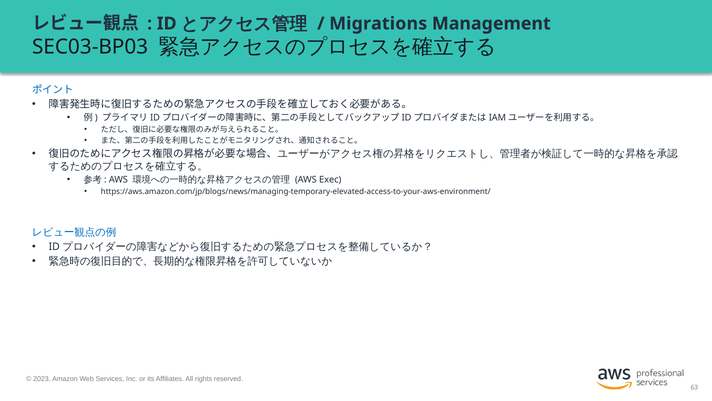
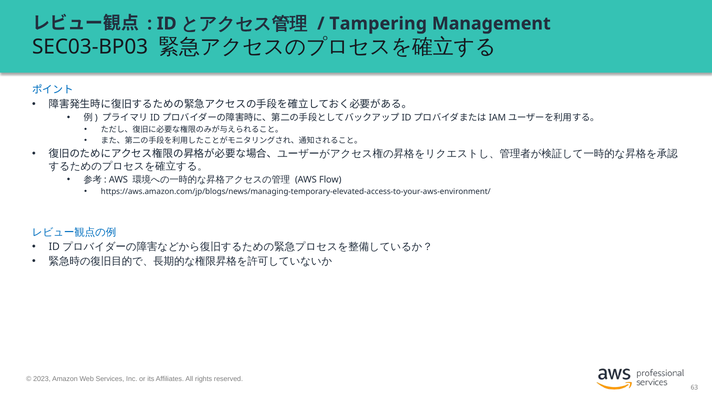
Migrations: Migrations -> Tampering (378, 24)
Exec: Exec -> Flow (330, 180)
